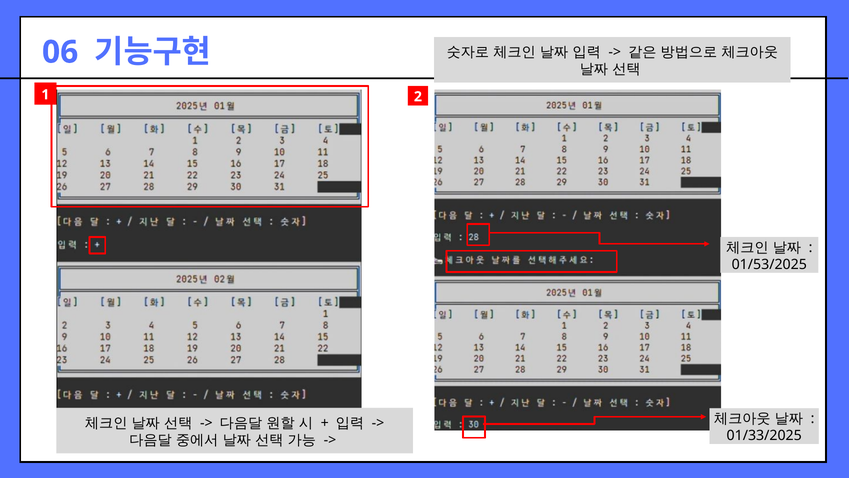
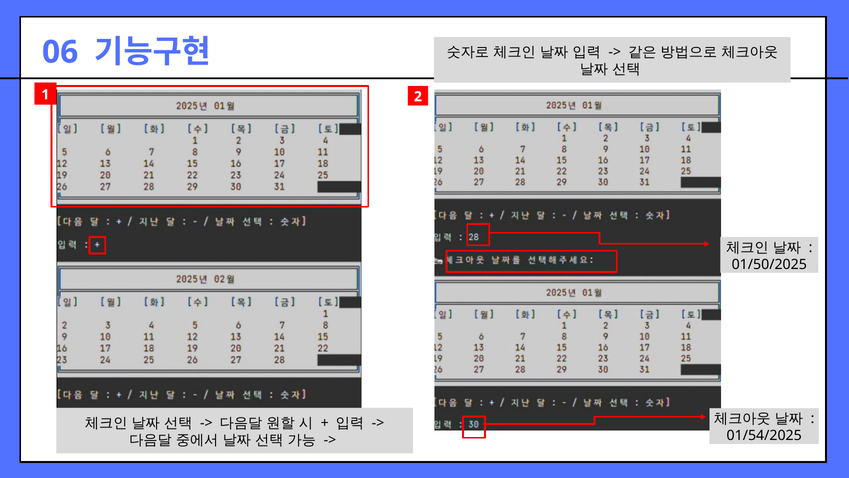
01/53/2025: 01/53/2025 -> 01/50/2025 (769, 264)
01/33/2025: 01/33/2025 -> 01/54/2025 (764, 435)
